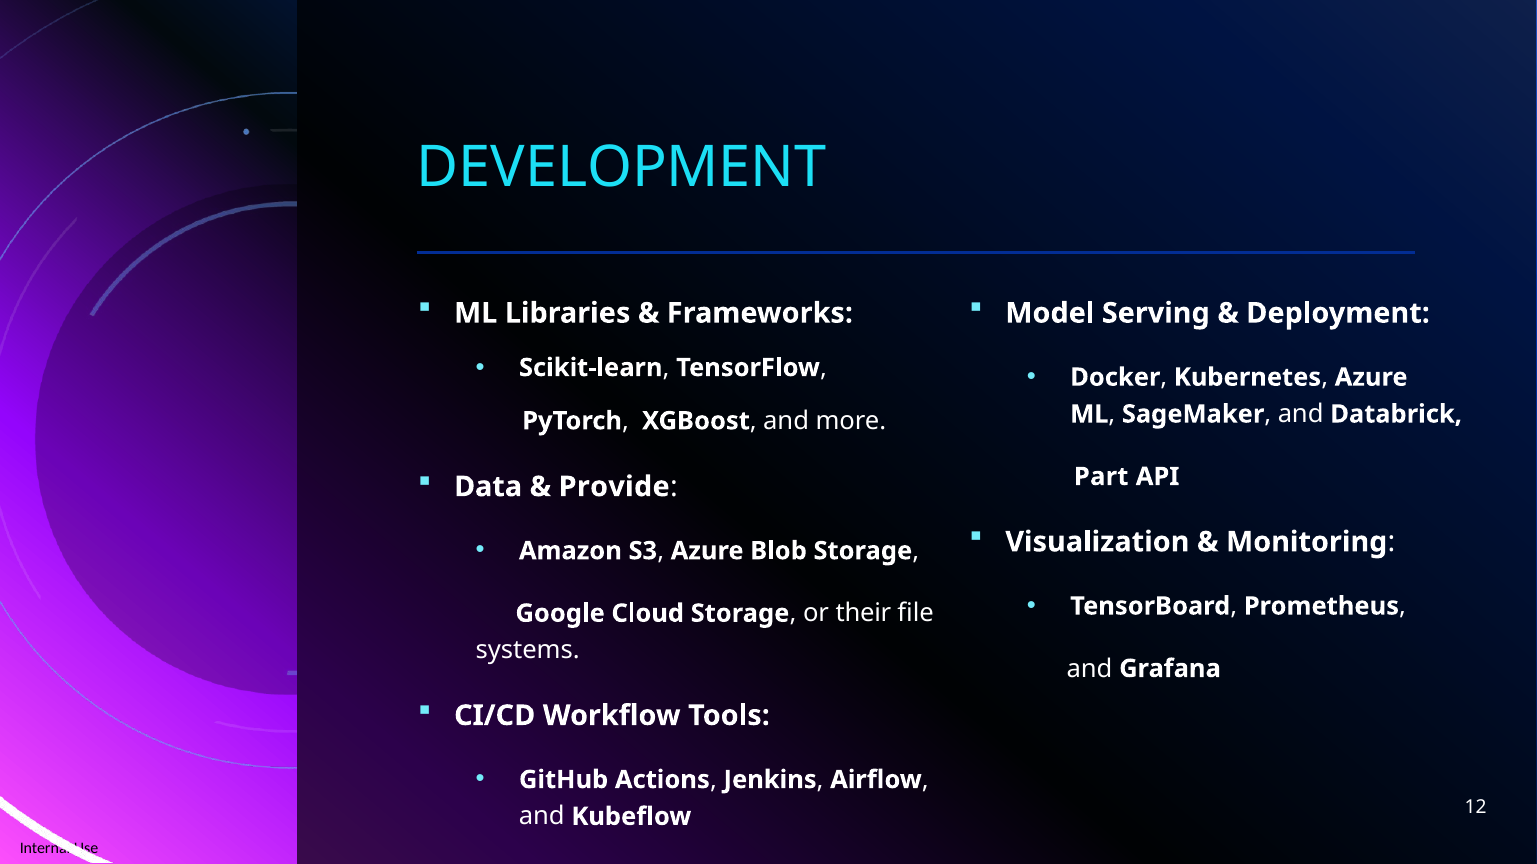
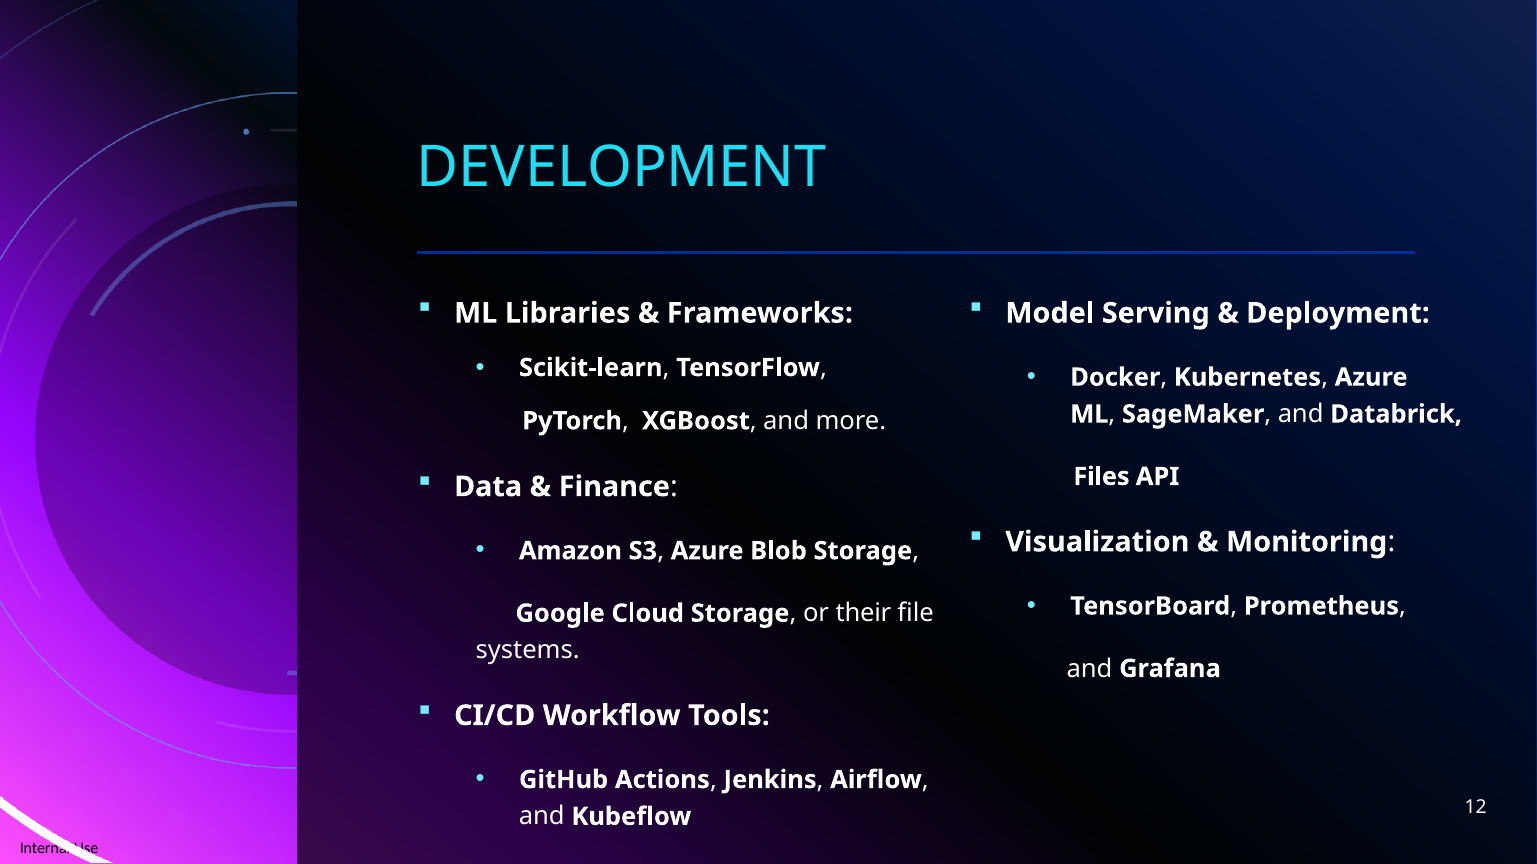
Provide: Provide -> Finance (614, 487)
Part: Part -> Files (1101, 477)
